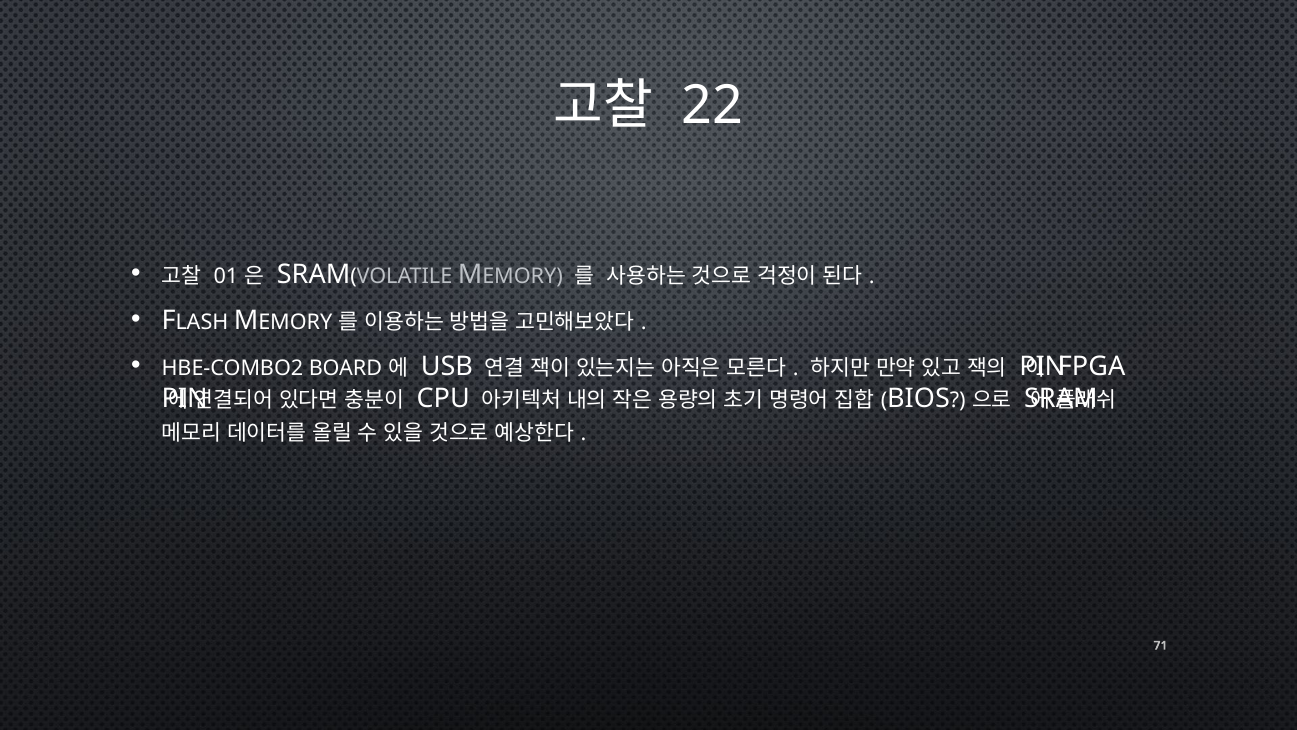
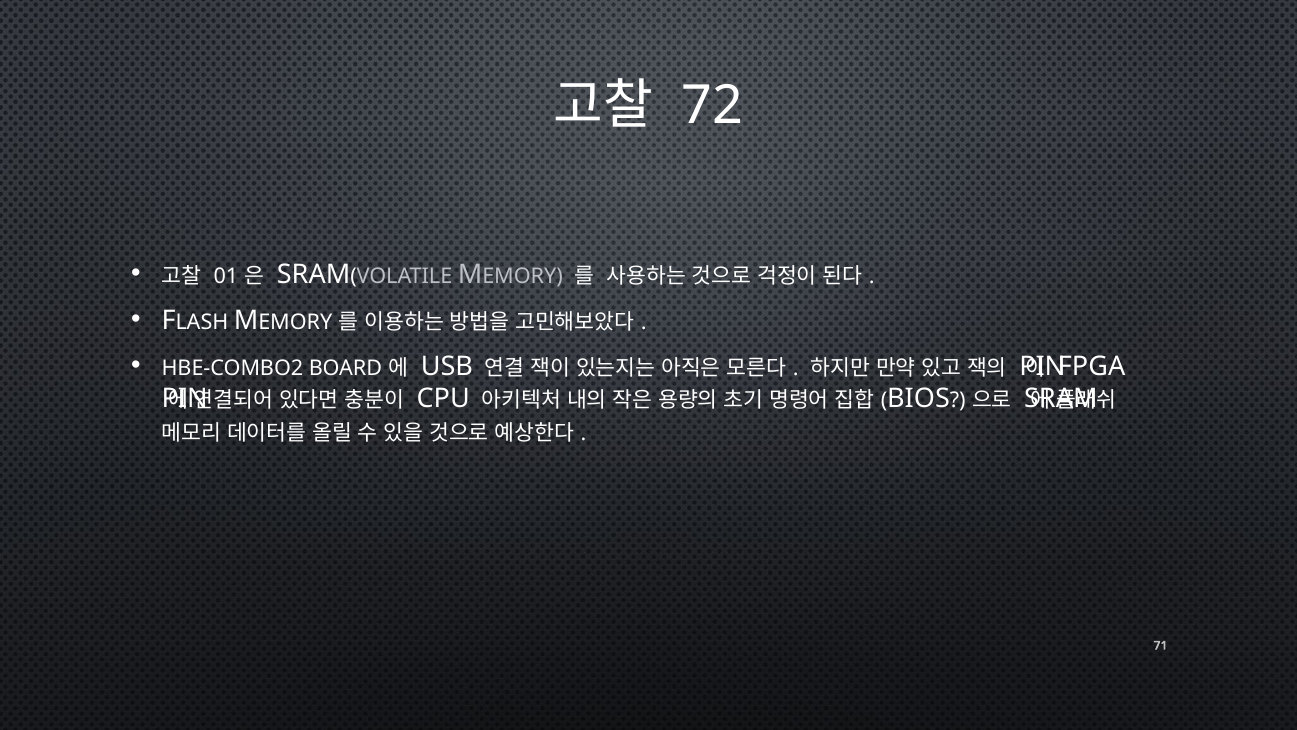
22: 22 -> 72 (712, 106)
